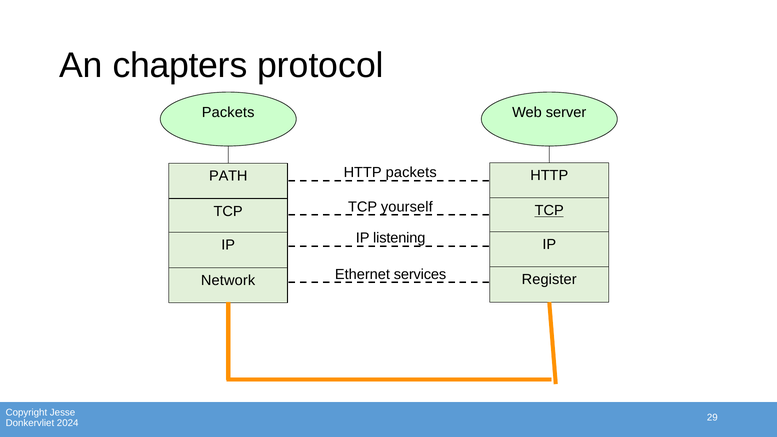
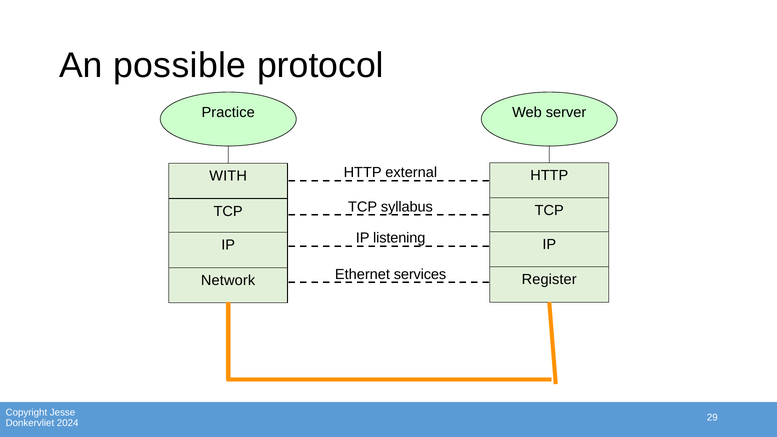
chapters: chapters -> possible (180, 65)
Packets: Packets -> Practice (228, 113)
PATH: PATH -> WITH (228, 176)
HTTP packets: packets -> external (411, 172)
yourself: yourself -> syllabus (407, 207)
TCP underline: present -> none (549, 211)
